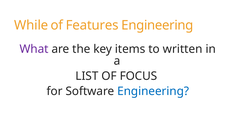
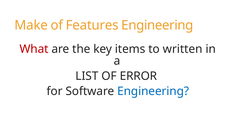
While: While -> Make (31, 25)
What colour: purple -> red (34, 49)
FOCUS: FOCUS -> ERROR (138, 76)
